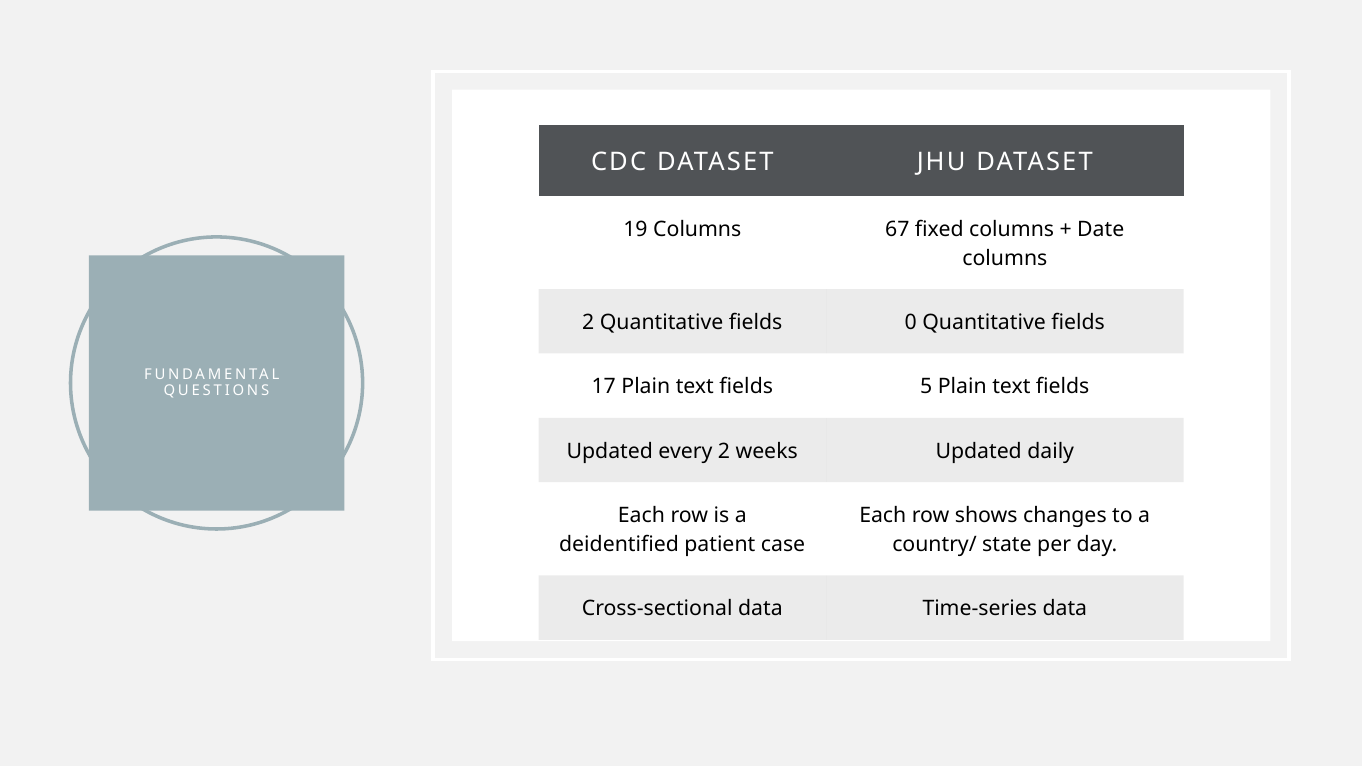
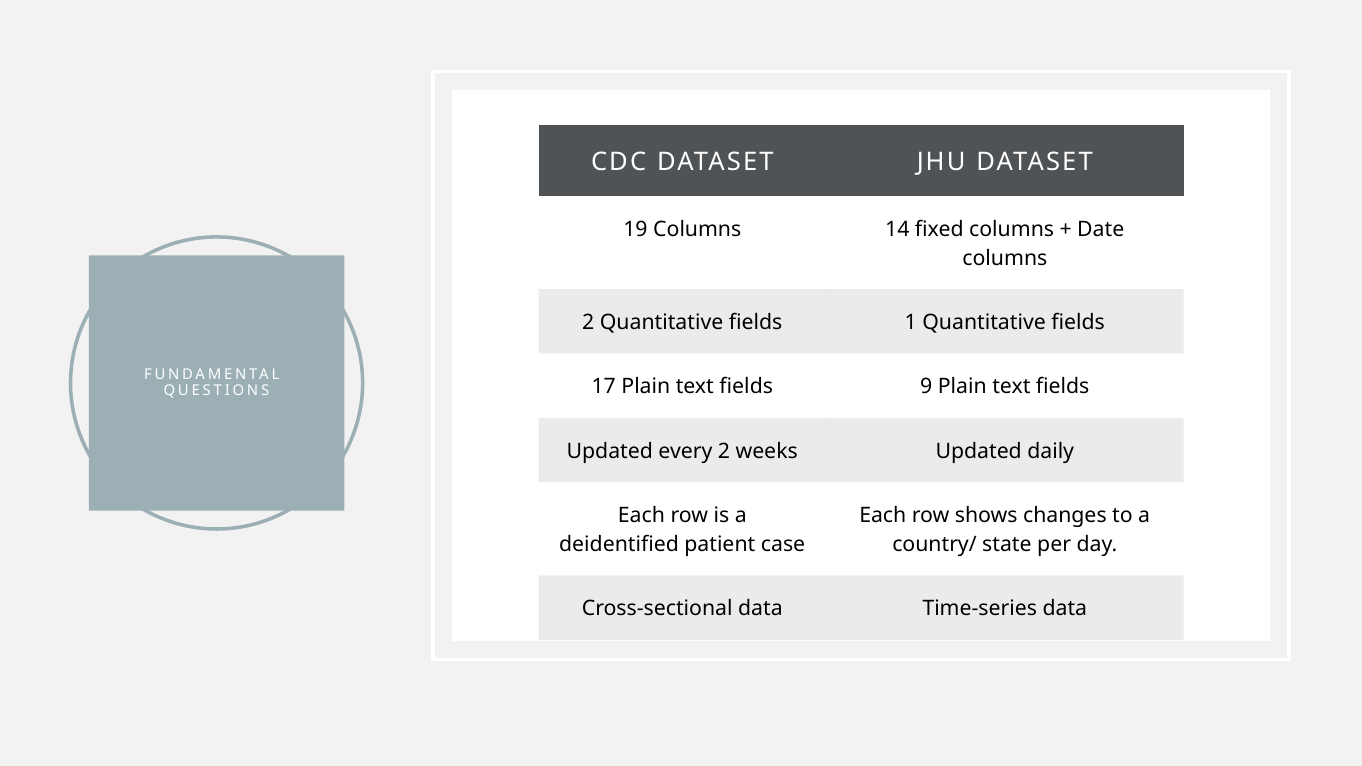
67: 67 -> 14 (897, 229)
0: 0 -> 1 (911, 323)
5: 5 -> 9 (926, 387)
